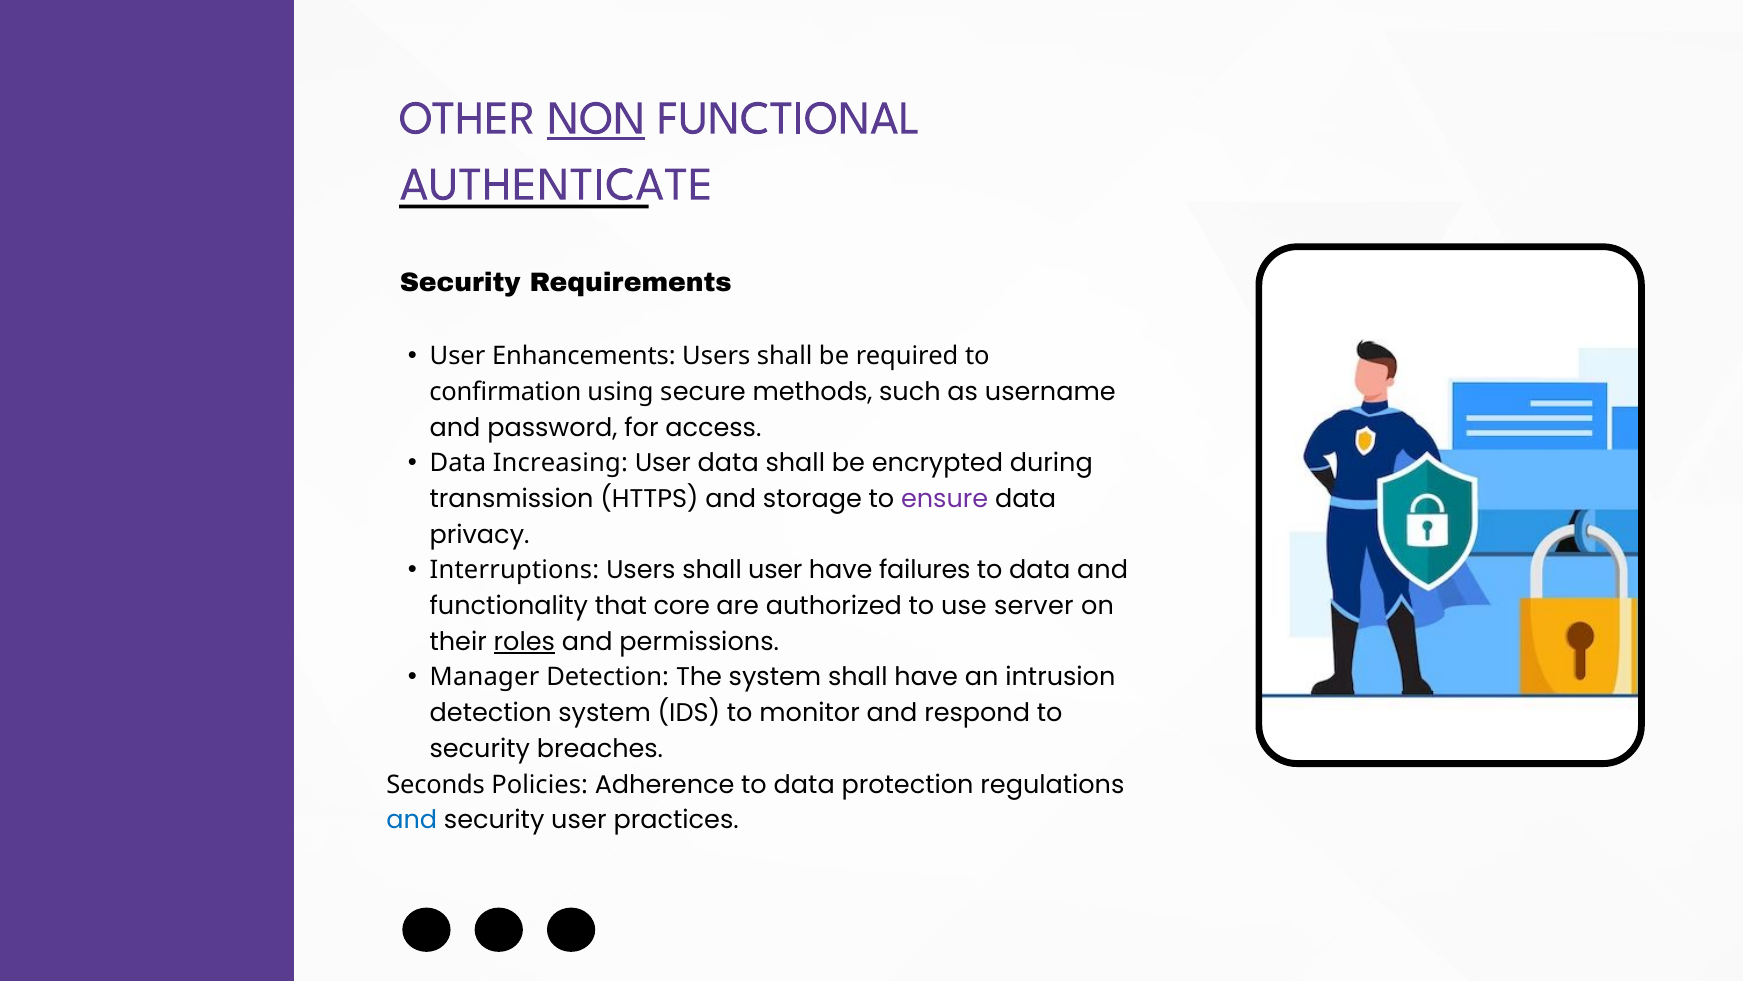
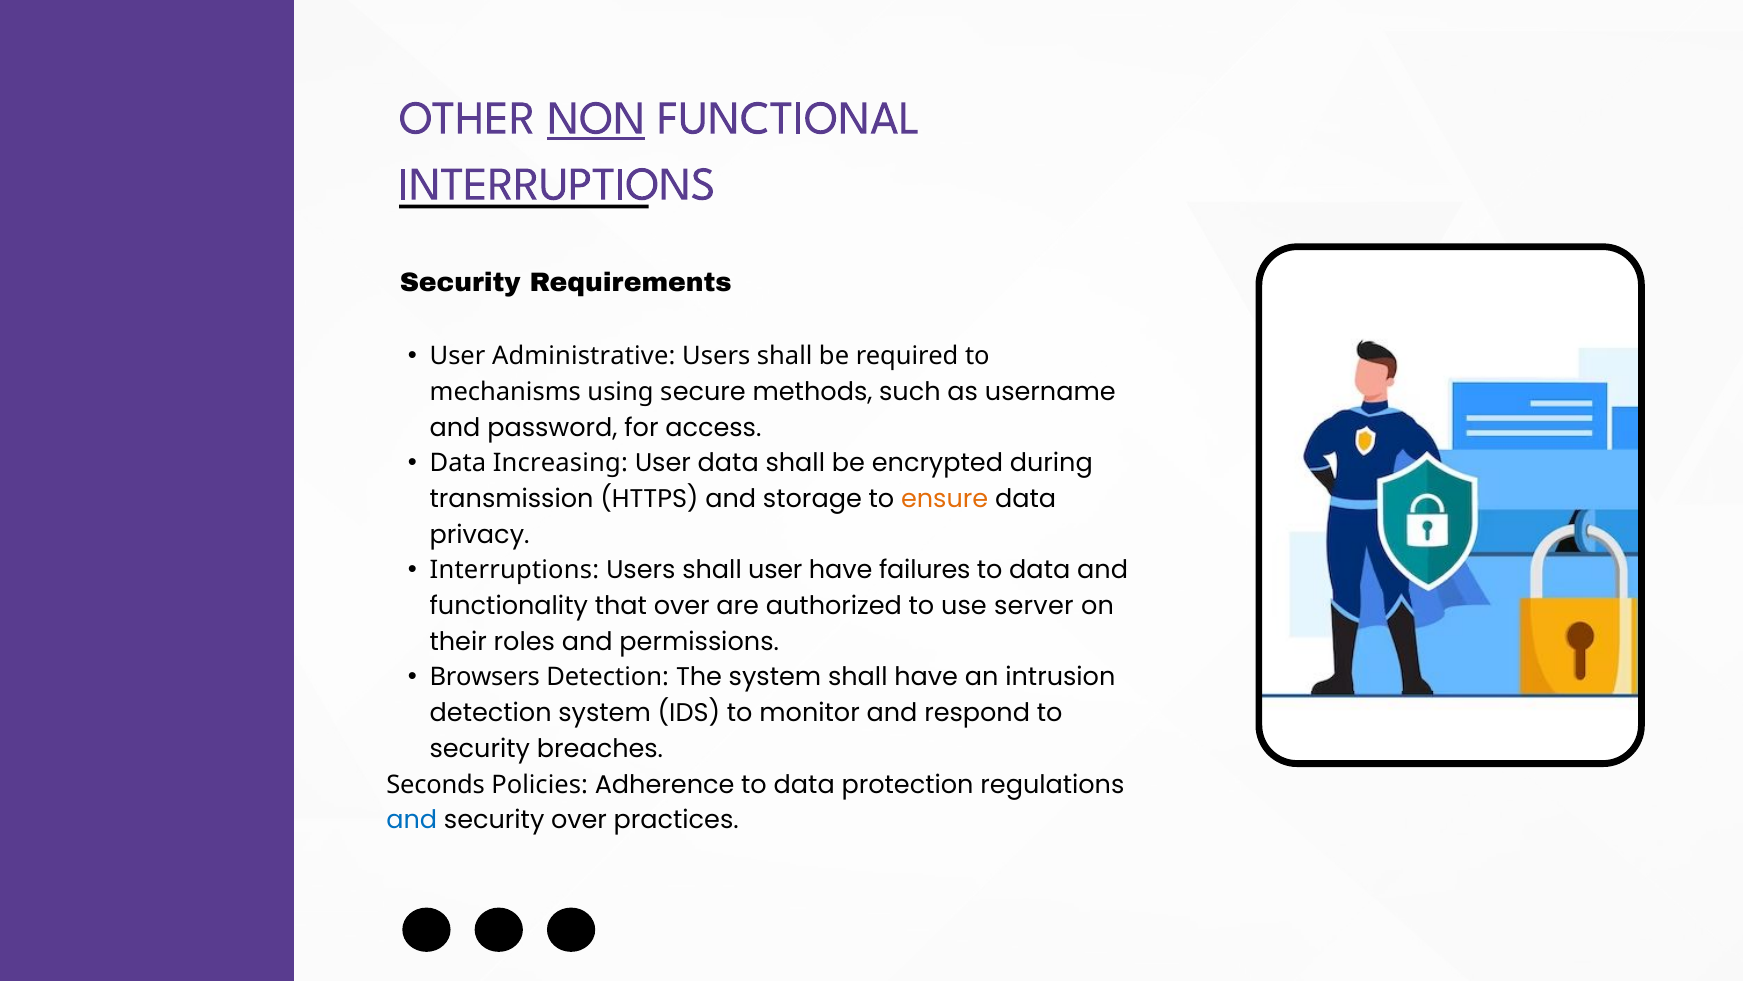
AUTHENTICATE: AUTHENTICATE -> INTERRUPTIONS (557, 184)
Enhancements: Enhancements -> Administrative (584, 356)
confirmation: confirmation -> mechanisms (505, 392)
ensure colour: purple -> orange (945, 499)
that core: core -> over (682, 606)
roles underline: present -> none (524, 641)
Manager: Manager -> Browsers (485, 677)
security user: user -> over (579, 820)
